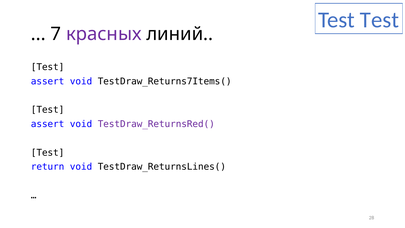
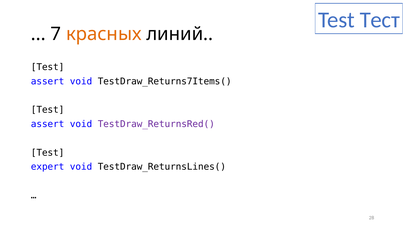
Test Test: Test -> Тест (380, 20)
красных colour: purple -> orange (104, 34)
return: return -> expert (48, 167)
